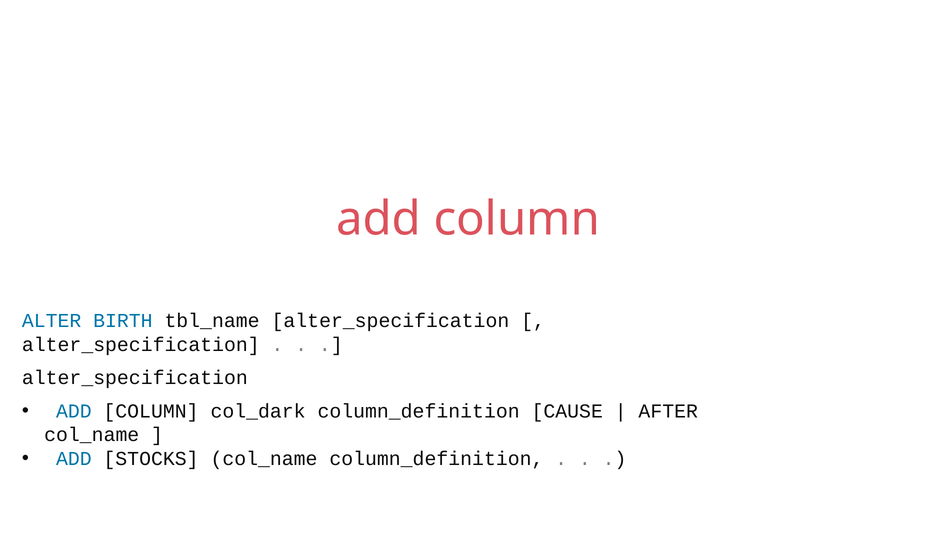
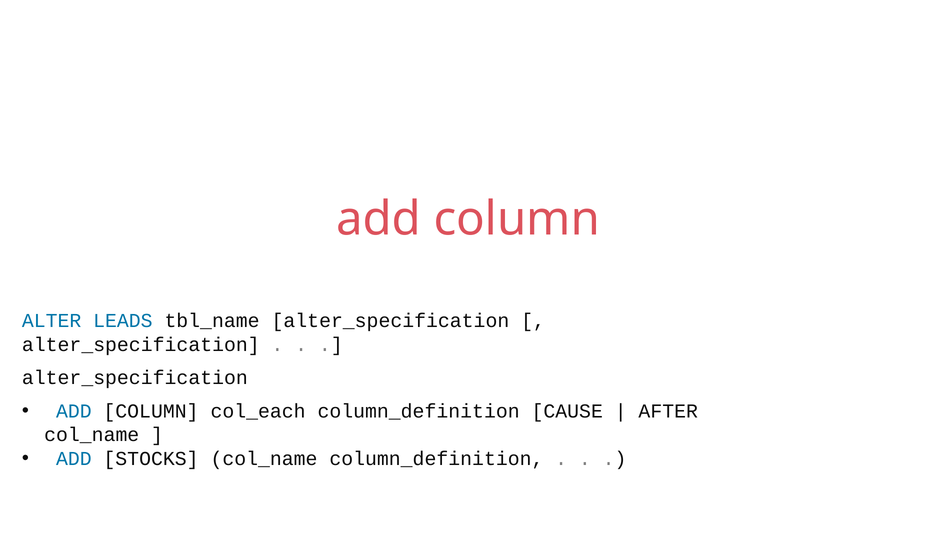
BIRTH: BIRTH -> LEADS (123, 321)
col_dark: col_dark -> col_each (258, 411)
